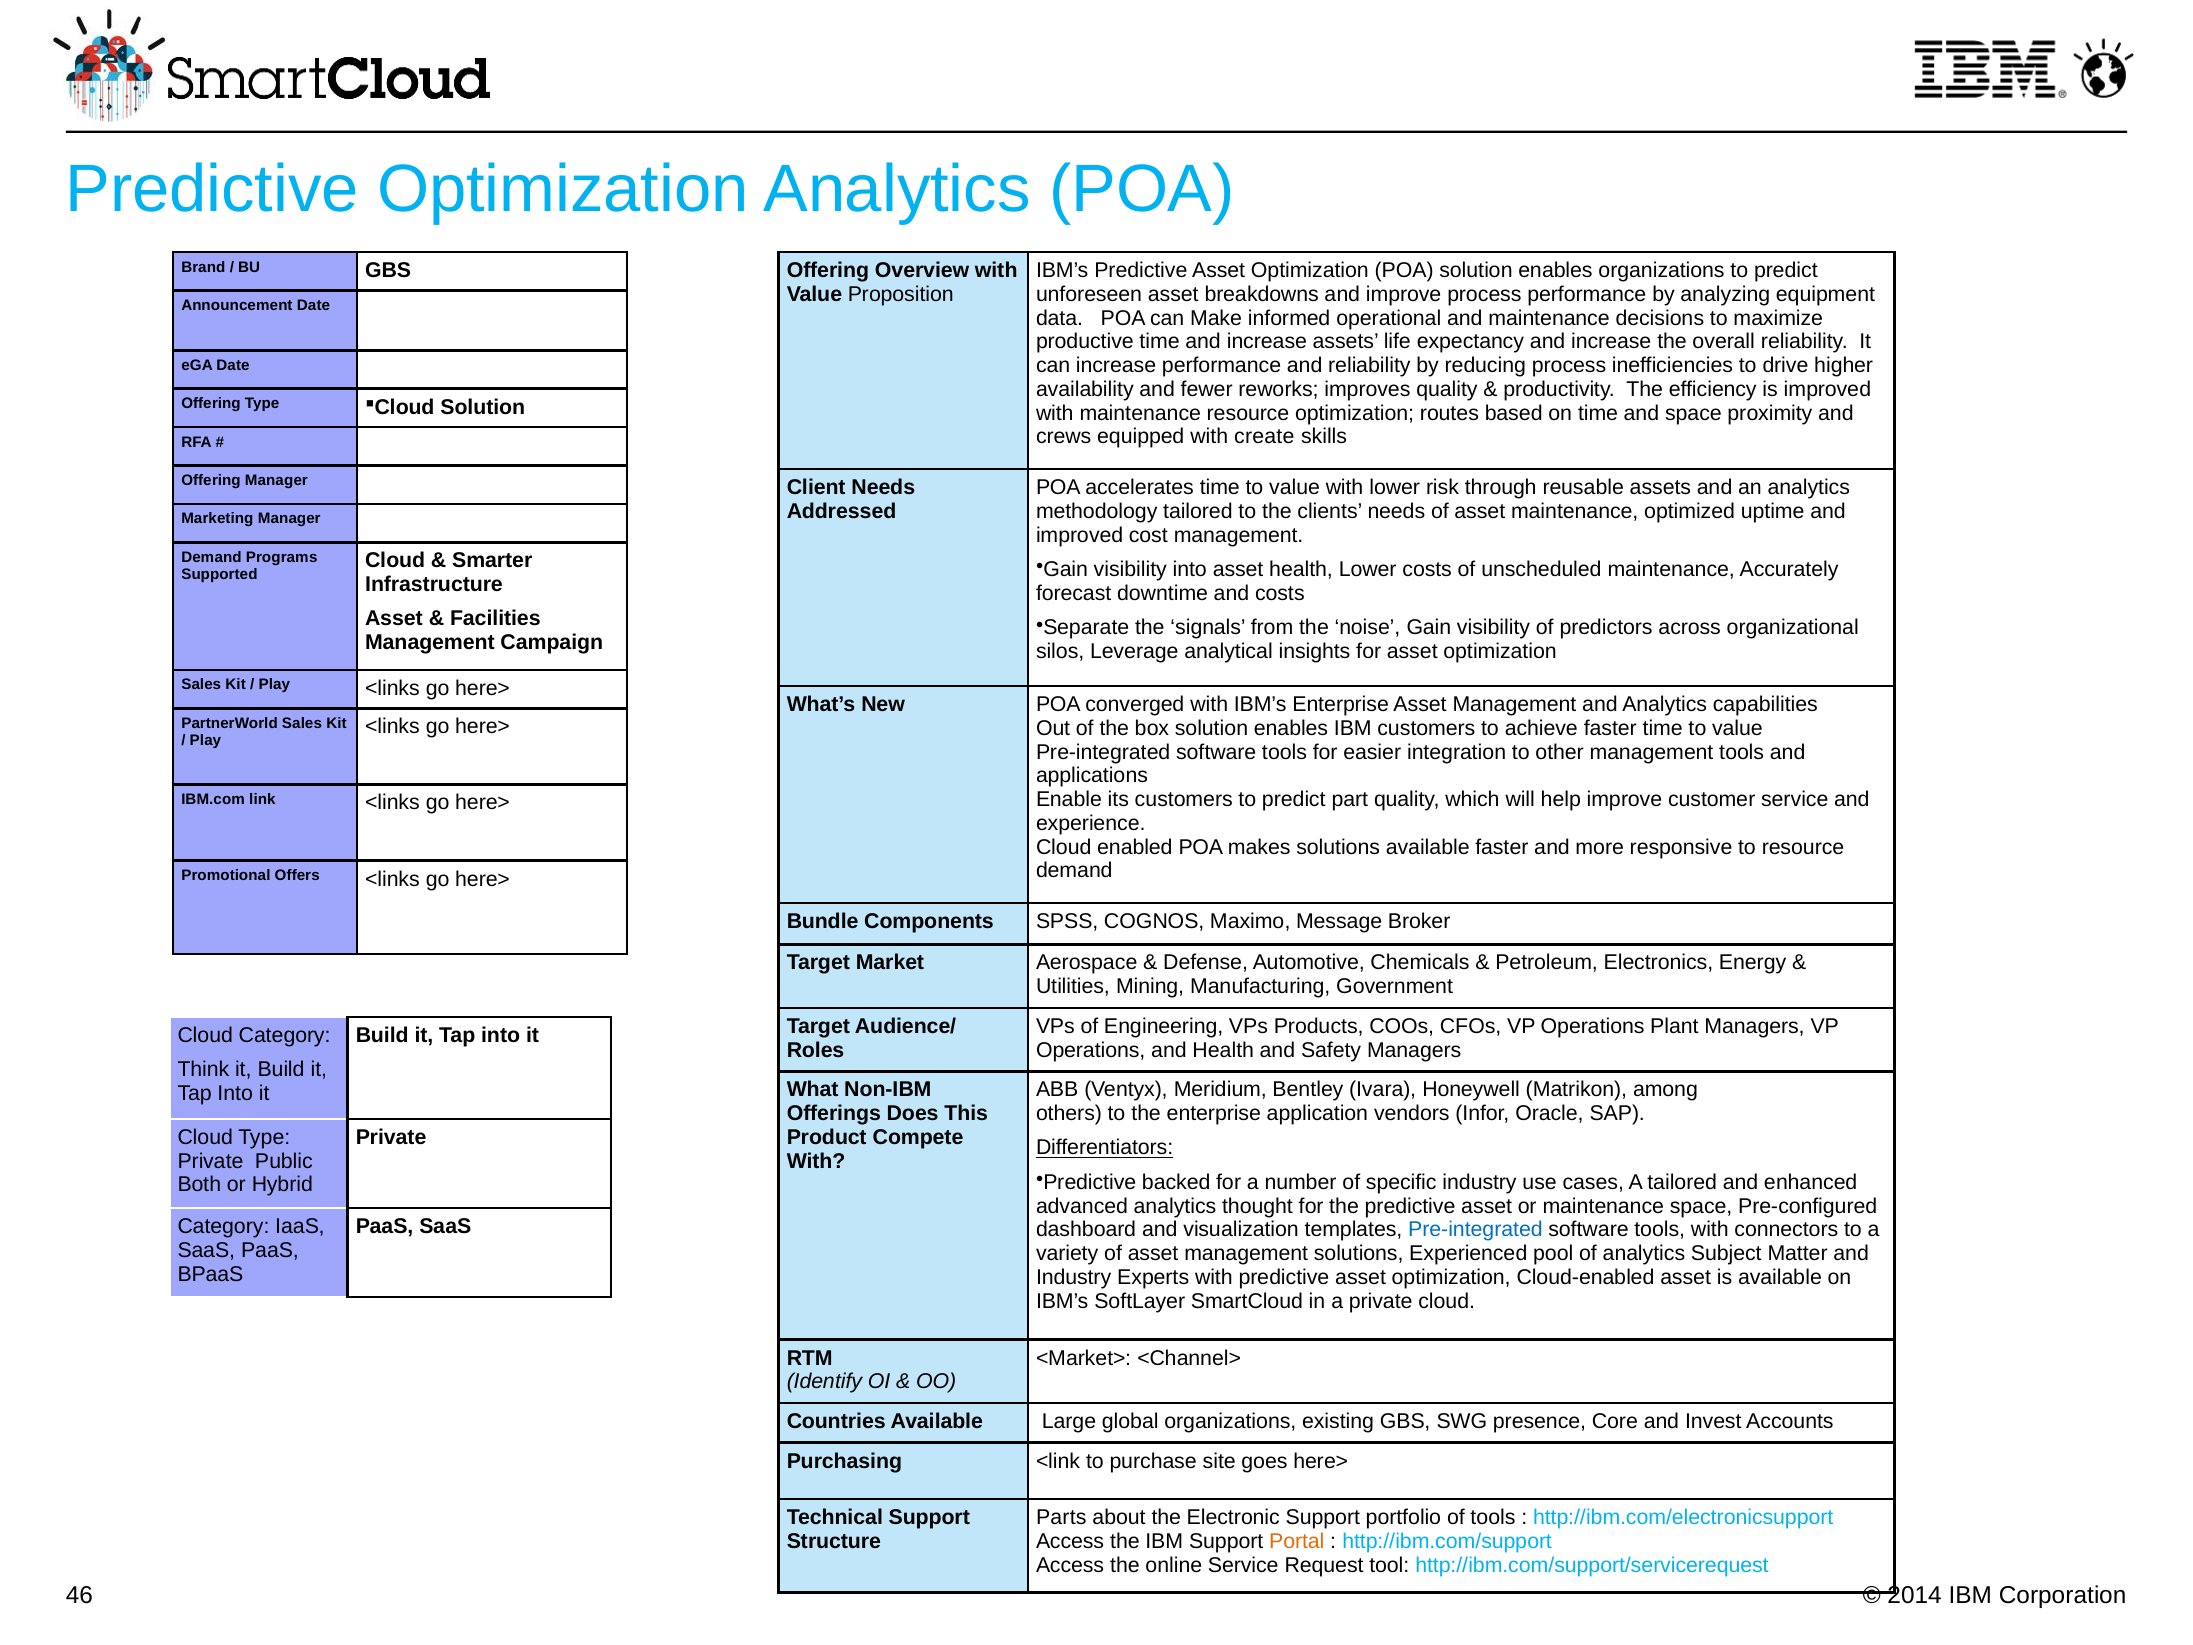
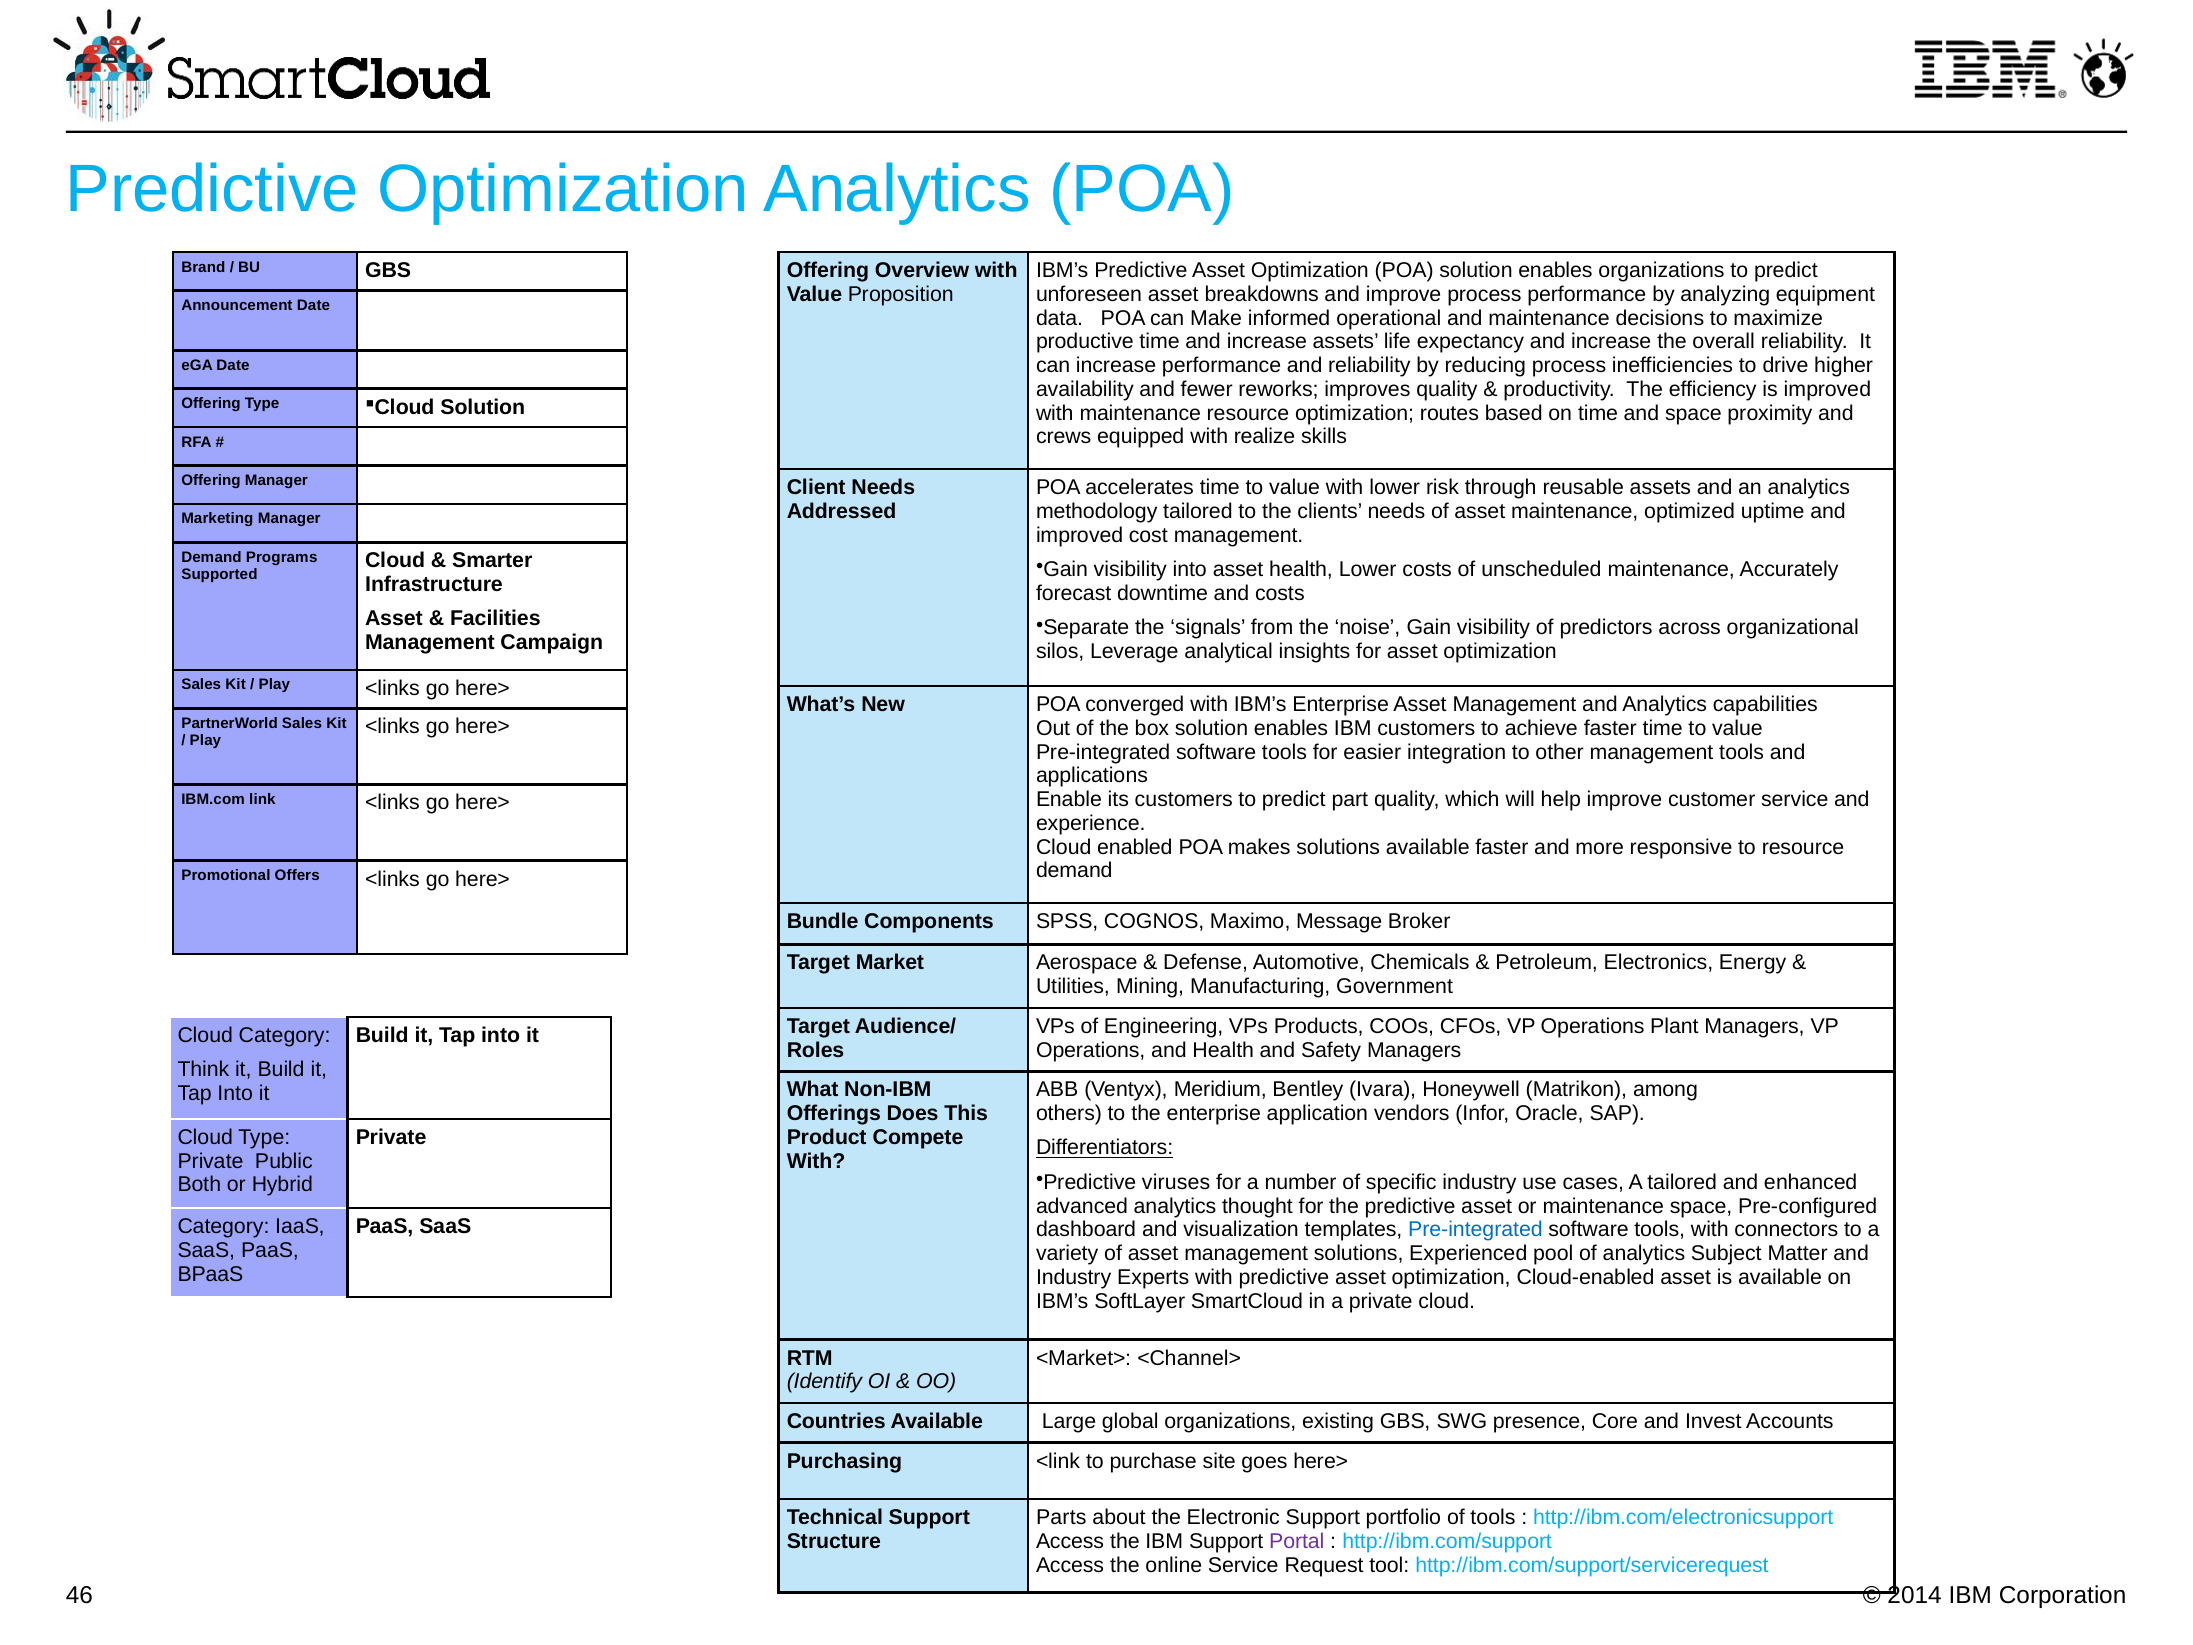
create: create -> realize (1265, 437)
backed: backed -> viruses (1176, 1182)
Portal colour: orange -> purple (1297, 1541)
